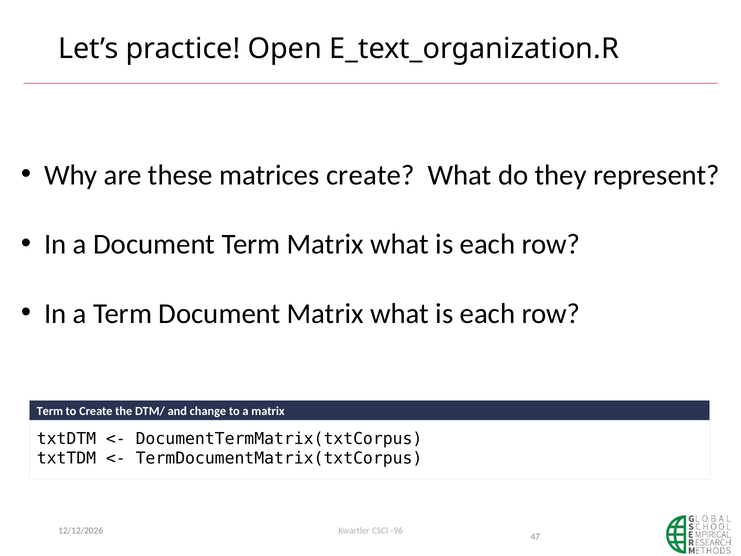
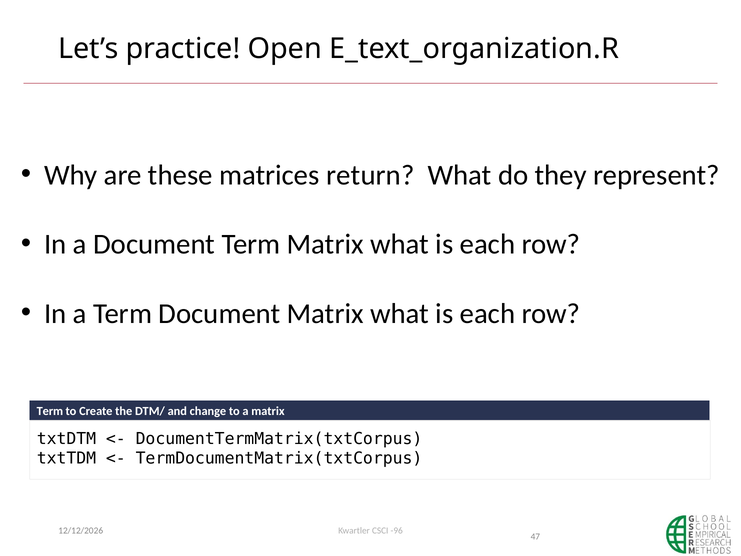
matrices create: create -> return (370, 175)
